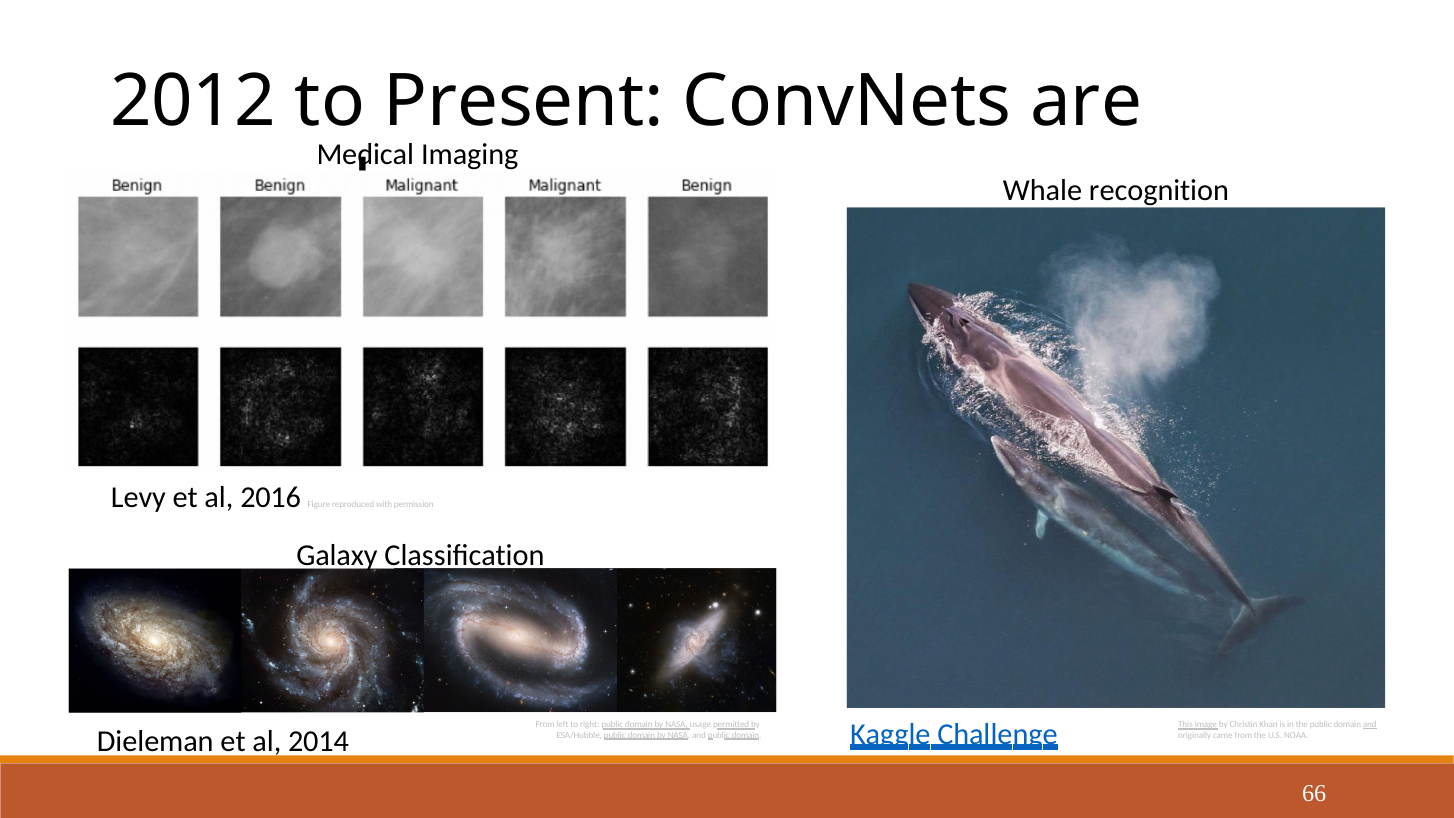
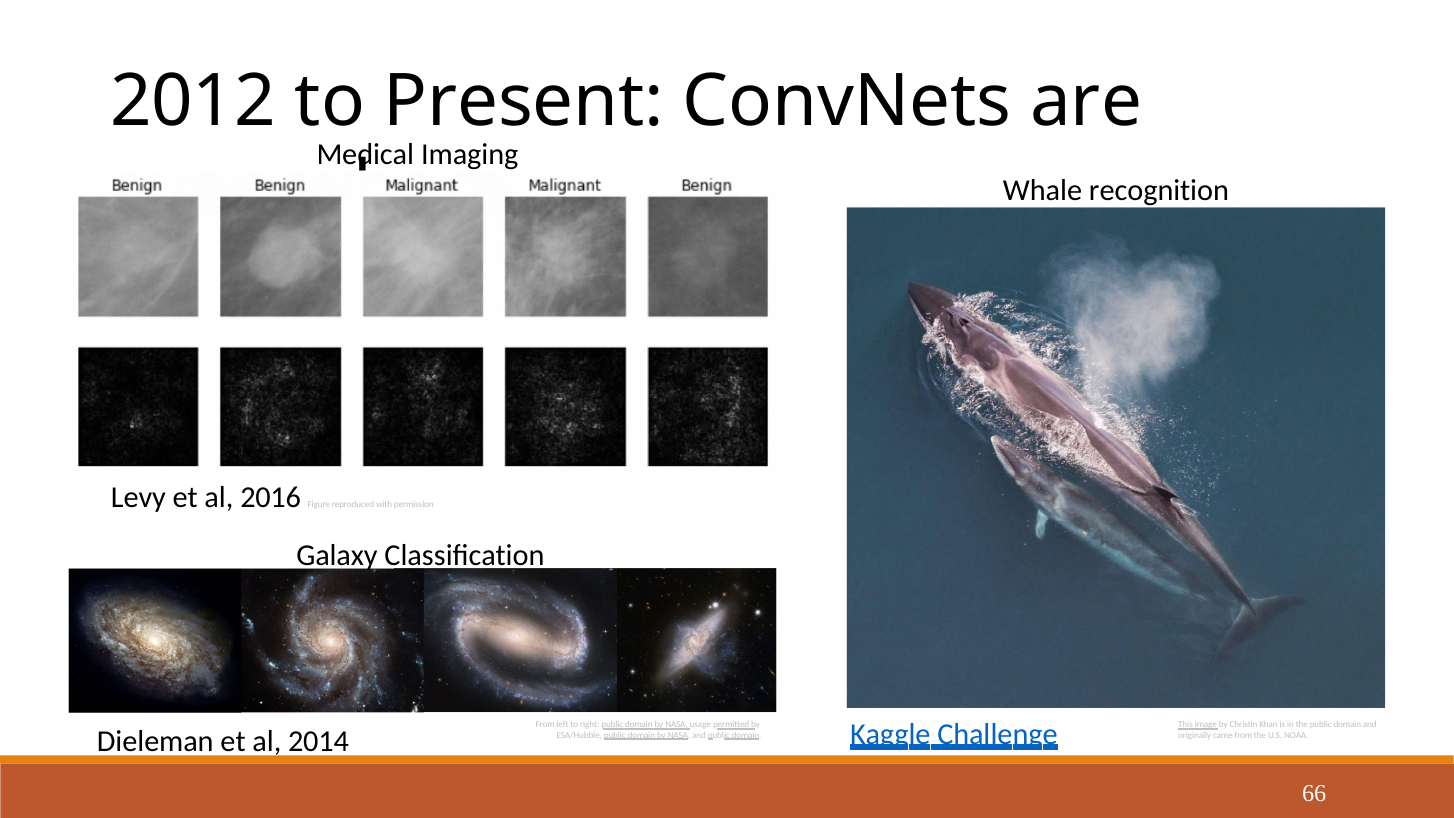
and underline: present -> none (1370, 724)
